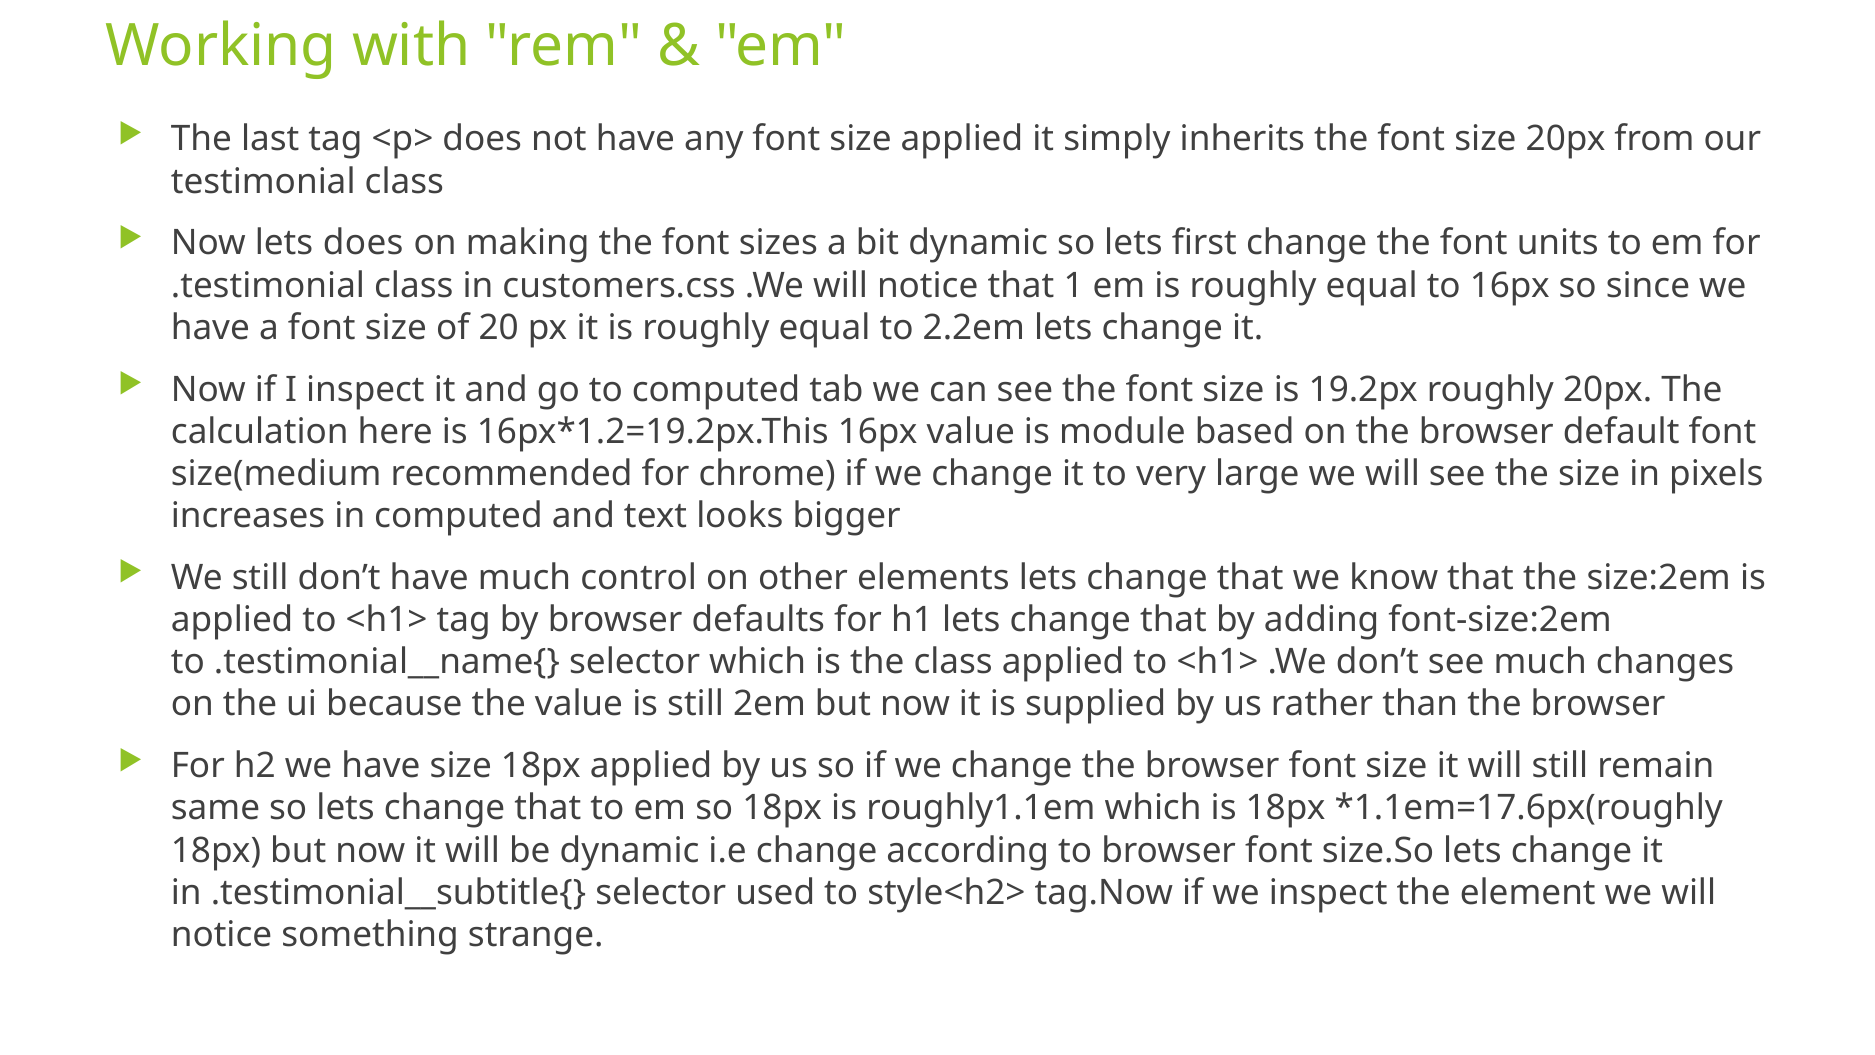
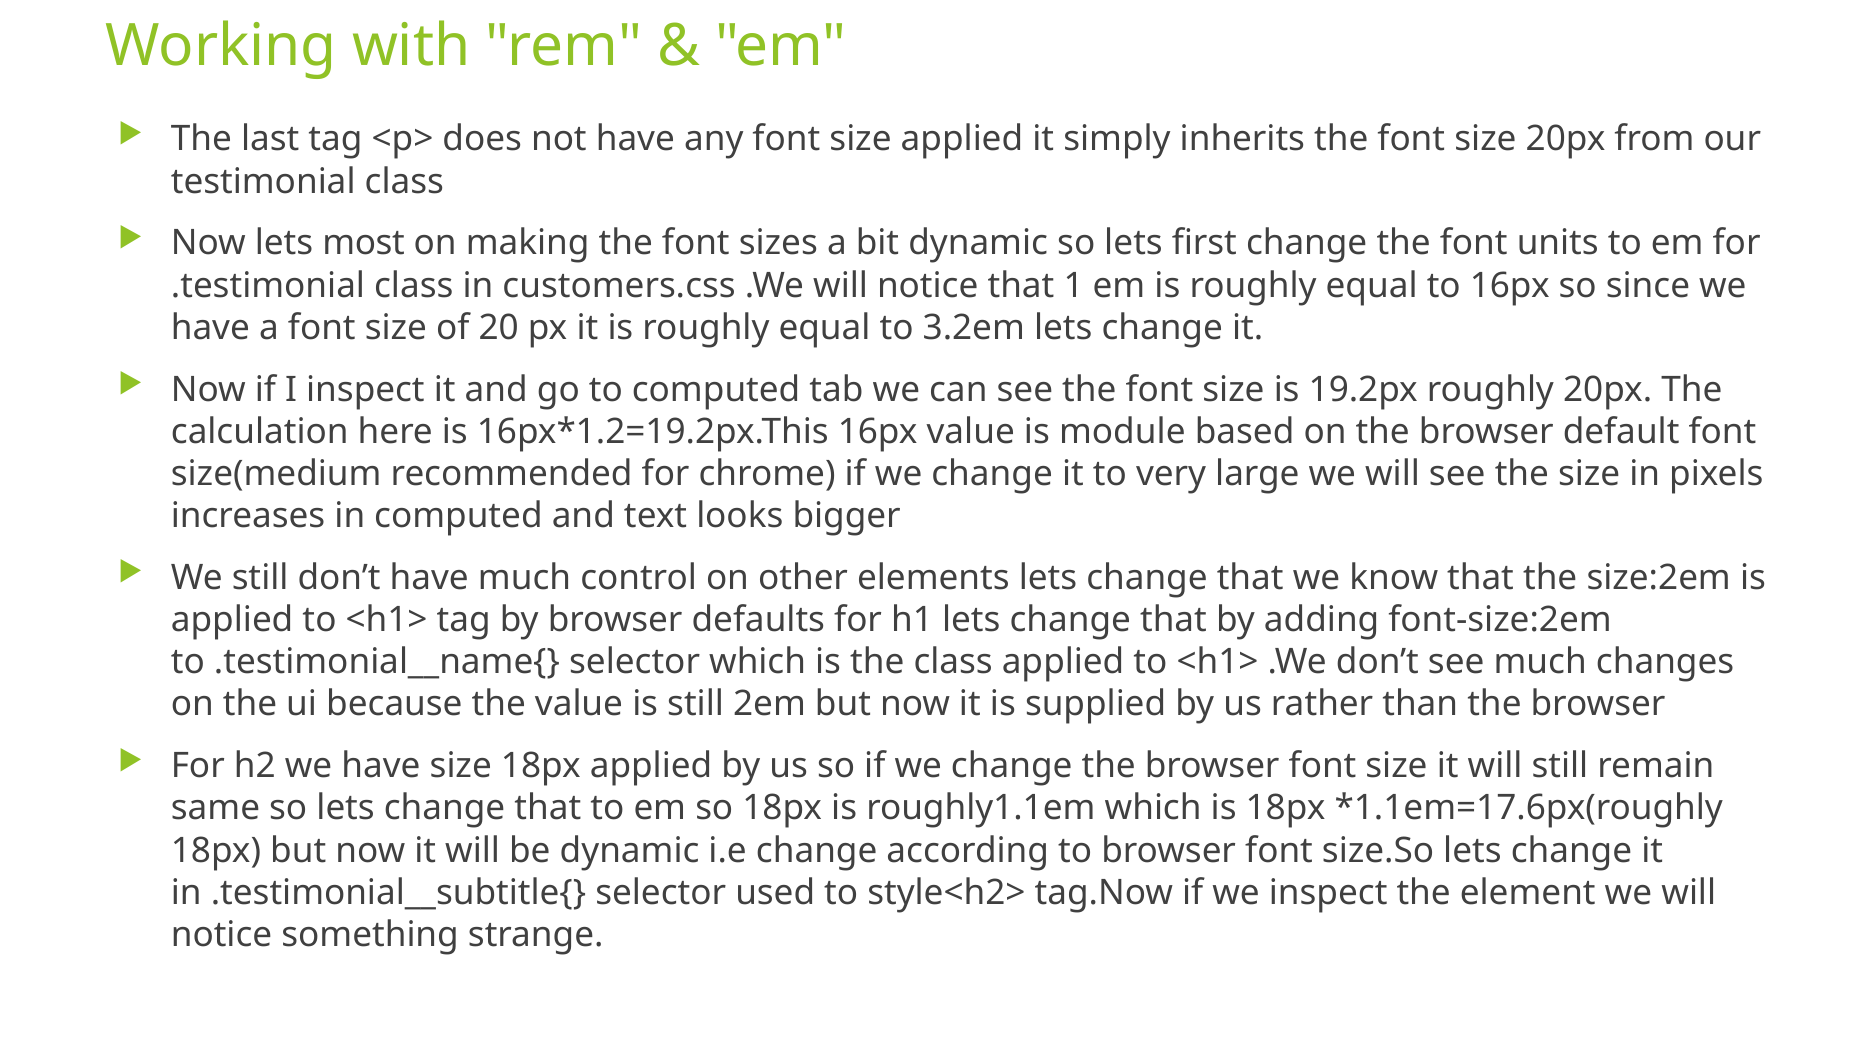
lets does: does -> most (364, 243)
2.2em: 2.2em -> 3.2em (974, 328)
